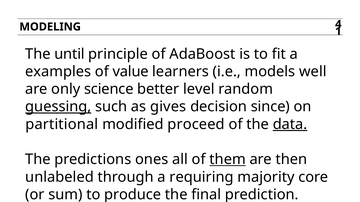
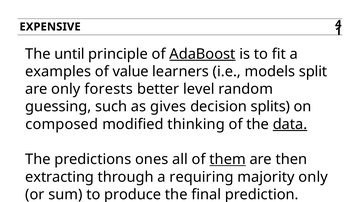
MODELING: MODELING -> EXPENSIVE (50, 27)
AdaBoost underline: none -> present (202, 54)
well: well -> split (313, 72)
science: science -> forests (109, 89)
guessing underline: present -> none (58, 107)
since: since -> splits (270, 107)
partitional: partitional -> composed (62, 124)
proceed: proceed -> thinking (196, 124)
unlabeled: unlabeled -> extracting (60, 177)
majority core: core -> only (313, 177)
